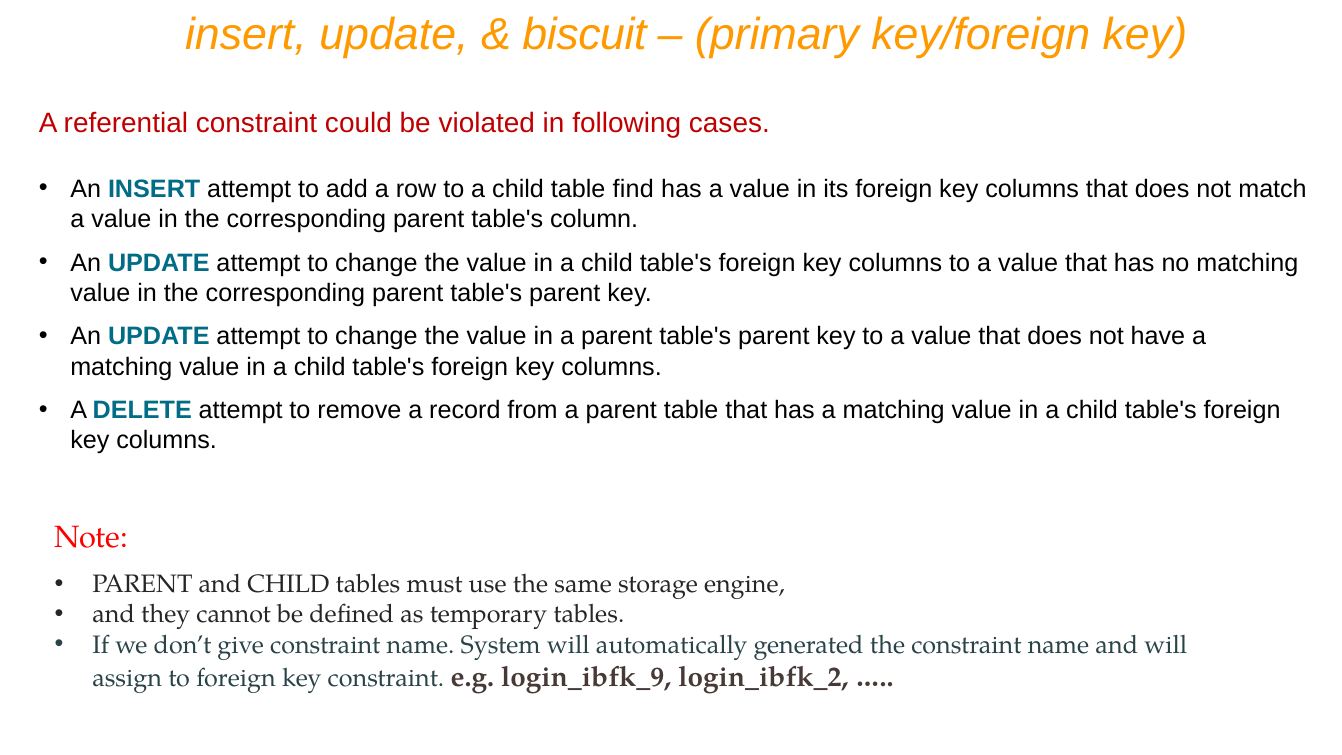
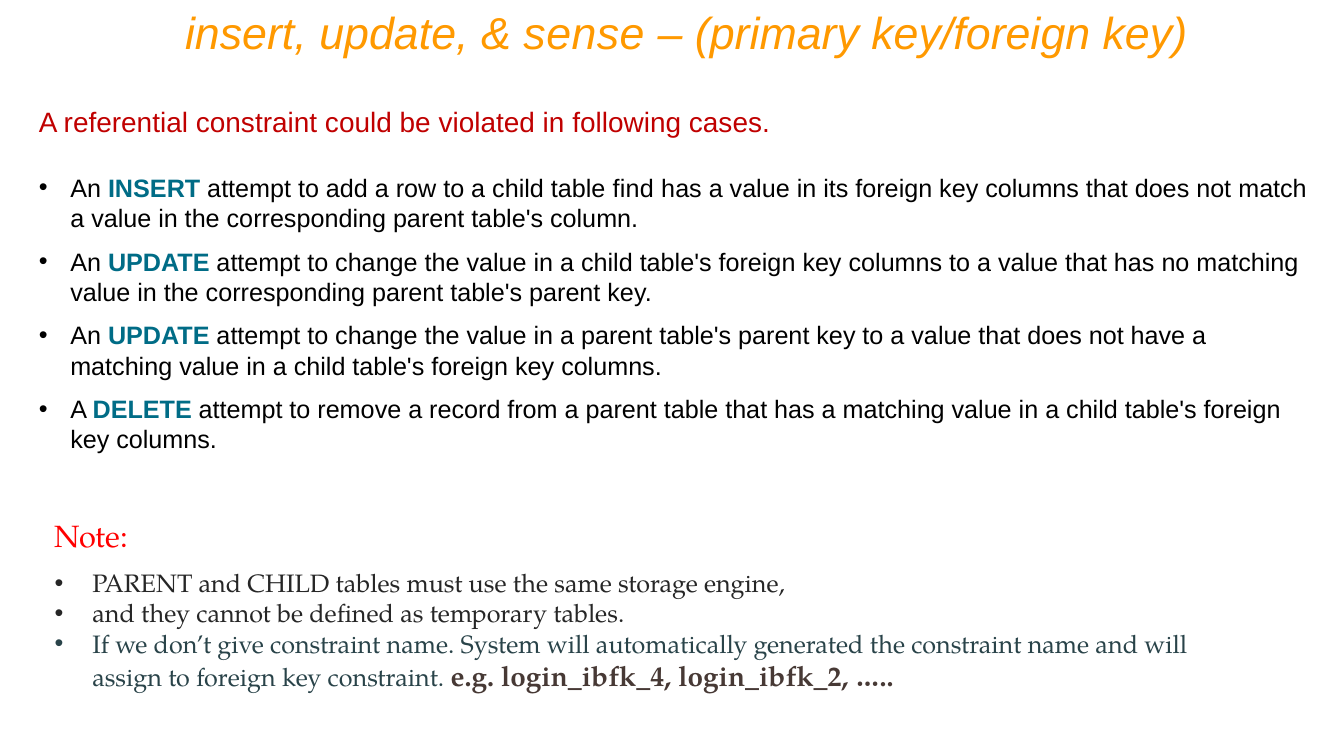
biscuit: biscuit -> sense (584, 35)
login_ibfk_9: login_ibfk_9 -> login_ibfk_4 (586, 677)
